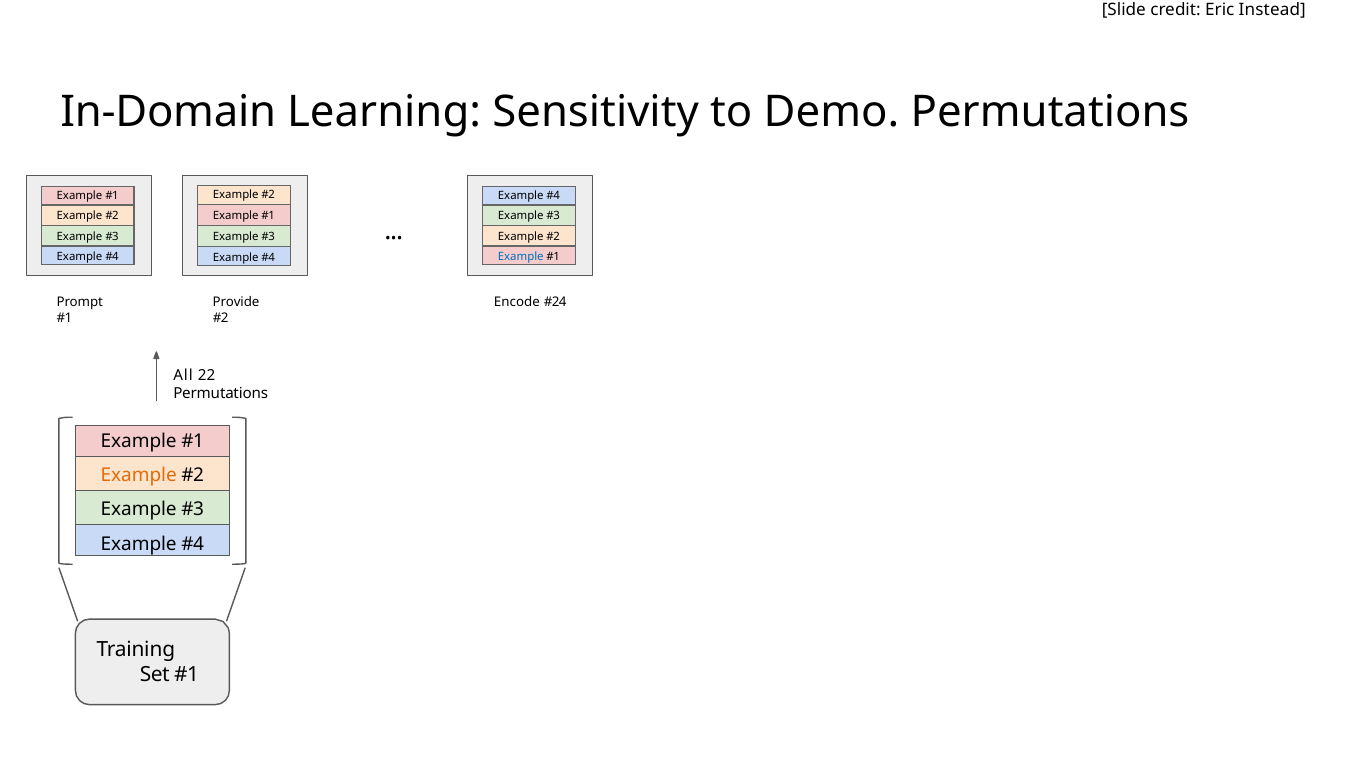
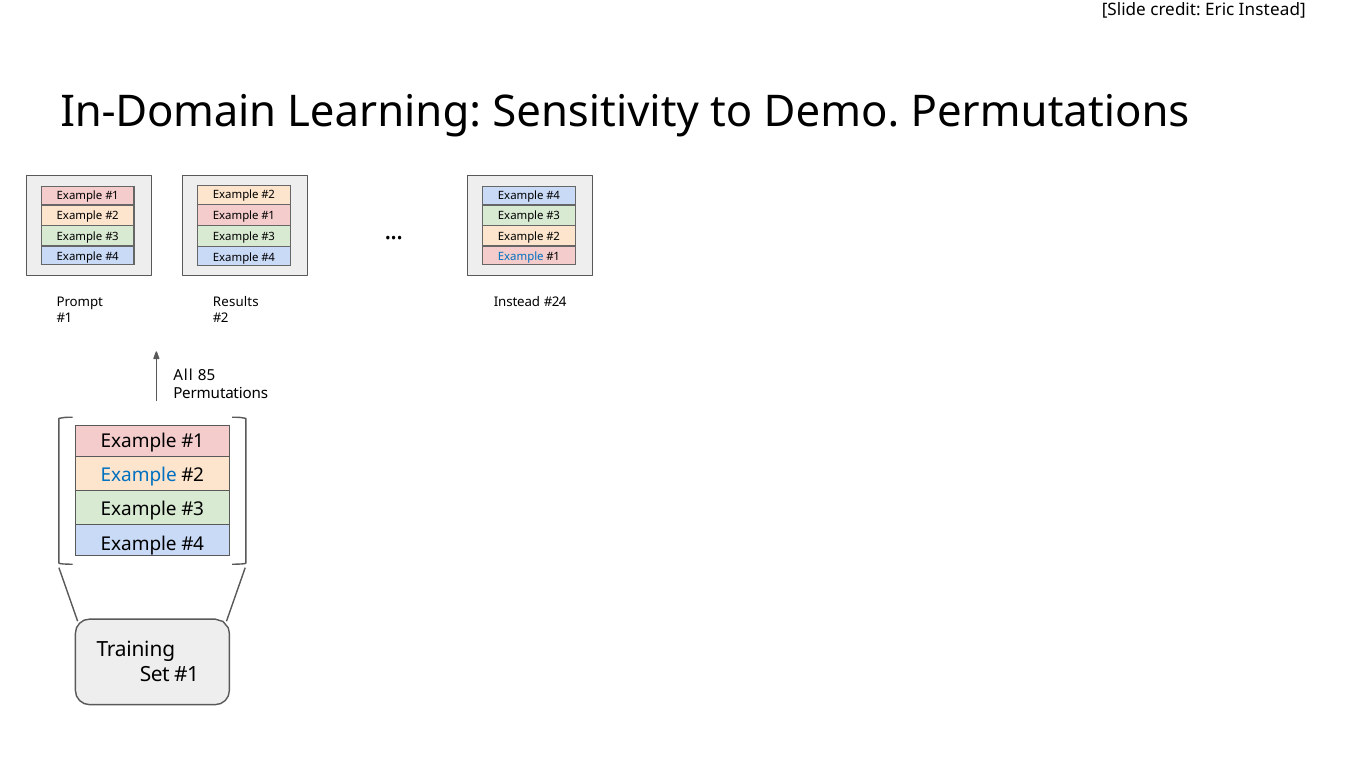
Provide: Provide -> Results (236, 303)
Encode: Encode -> Instead (517, 303)
22: 22 -> 85 (207, 376)
Example colour: orange -> blue (139, 476)
